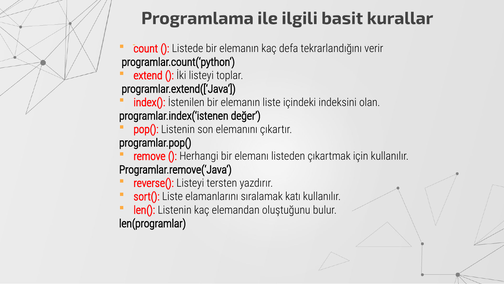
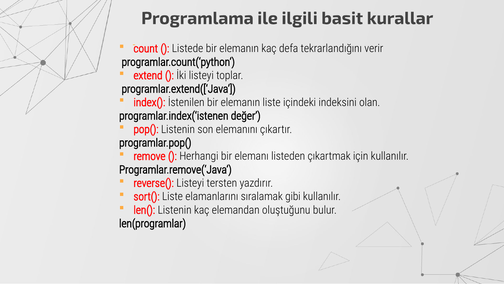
katı: katı -> gibi (293, 196)
